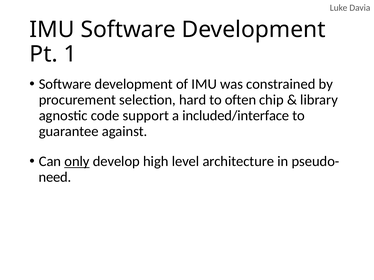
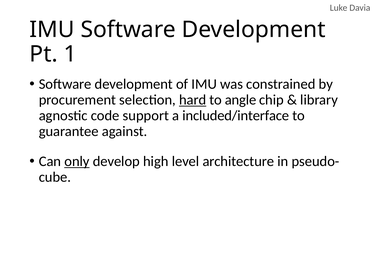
hard underline: none -> present (193, 100)
often: often -> angle (241, 100)
need: need -> cube (55, 177)
